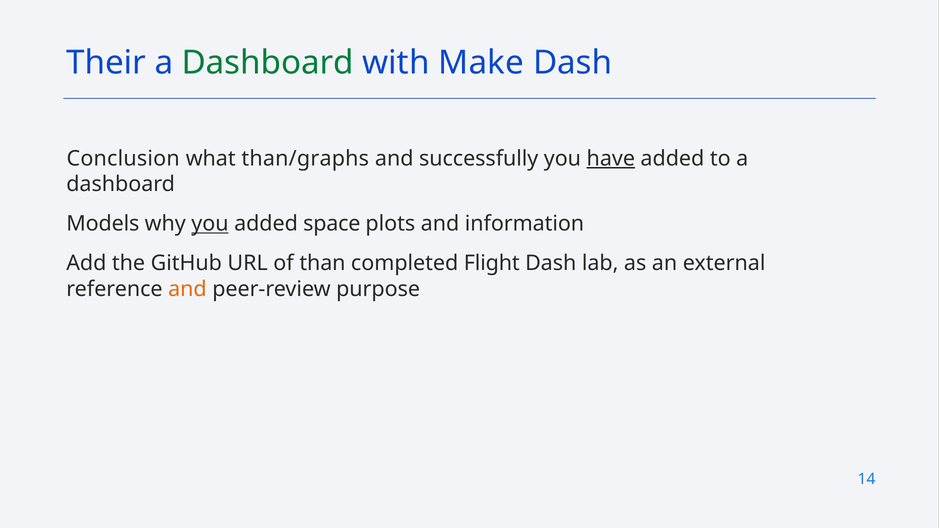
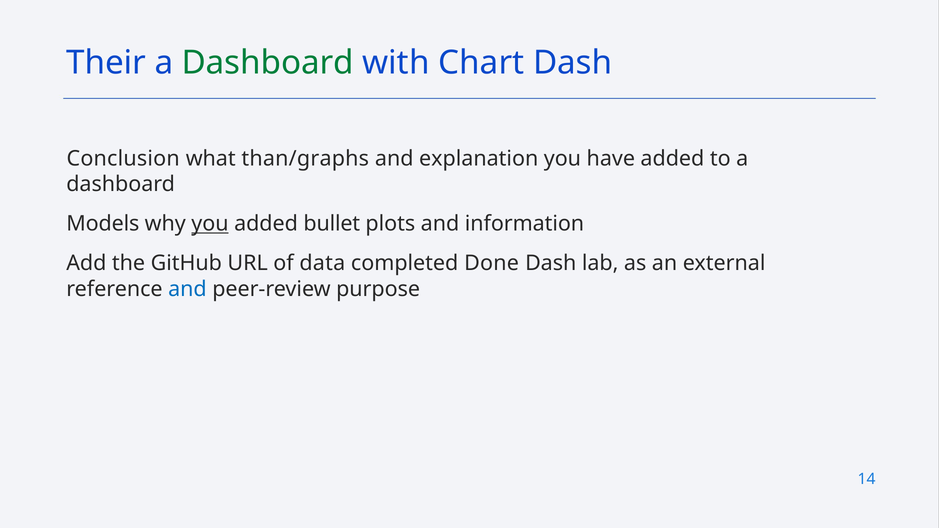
Make: Make -> Chart (481, 63)
successfully: successfully -> explanation (479, 159)
have underline: present -> none (611, 159)
space: space -> bullet (332, 224)
than: than -> data (322, 263)
Flight: Flight -> Done (492, 263)
and colour: orange -> blue (187, 289)
